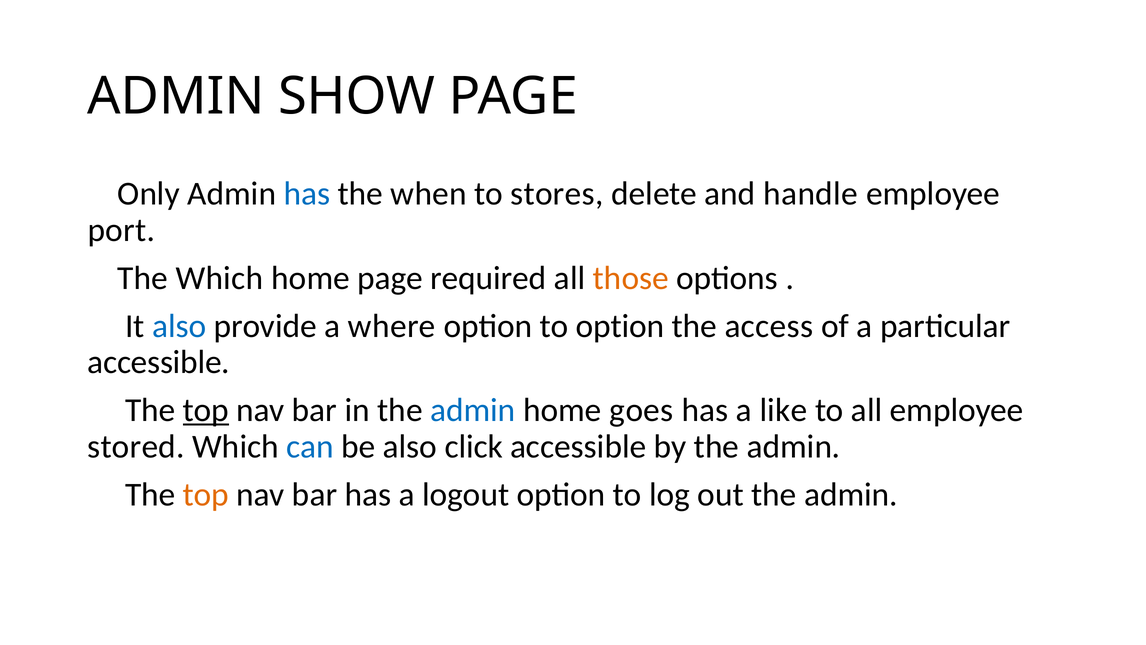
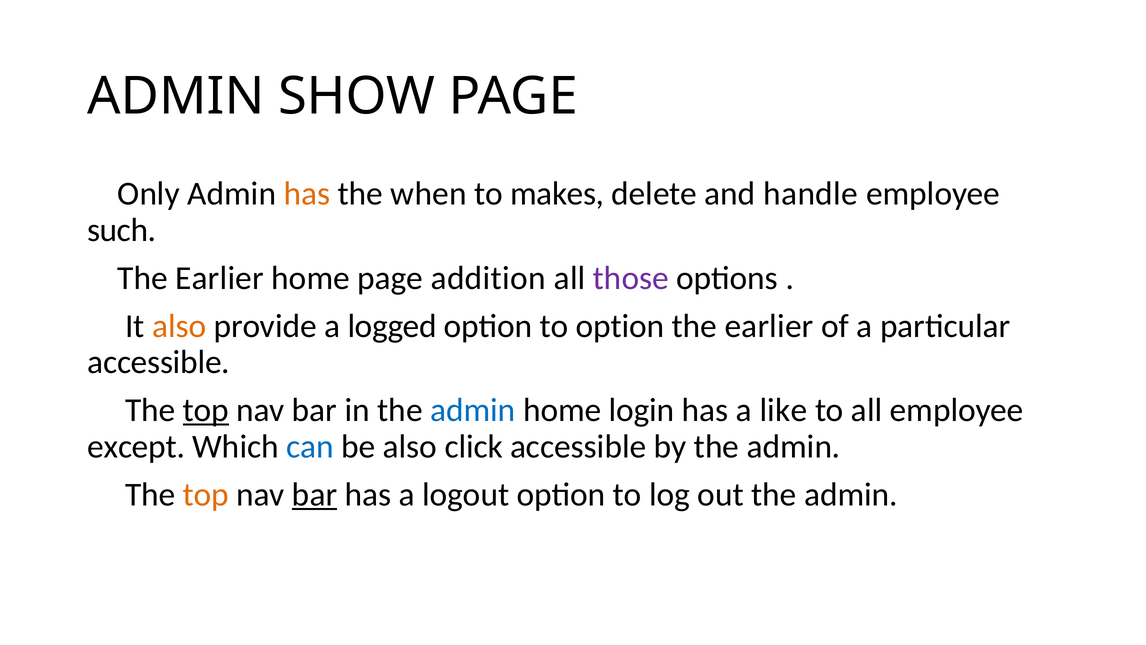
has colour: blue -> orange (307, 194)
stores: stores -> makes (557, 194)
port: port -> such (122, 230)
Which: Which -> Earlier (220, 278)
required: required -> addition (488, 278)
those colour: orange -> purple (631, 278)
also colour: blue -> orange (179, 326)
where: where -> logged (392, 326)
access: access -> earlier (769, 326)
goes: goes -> login (642, 410)
stored: stored -> except (136, 446)
bar underline: none -> present (315, 494)
